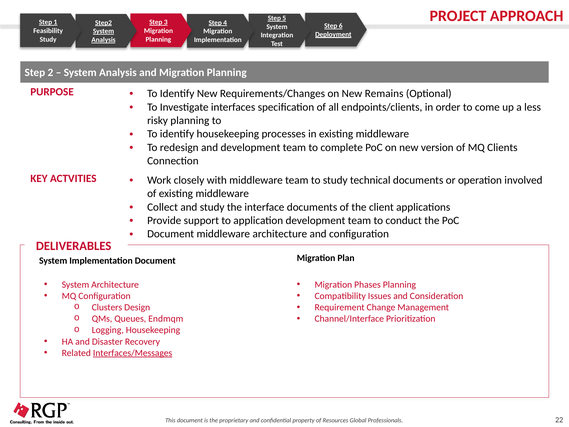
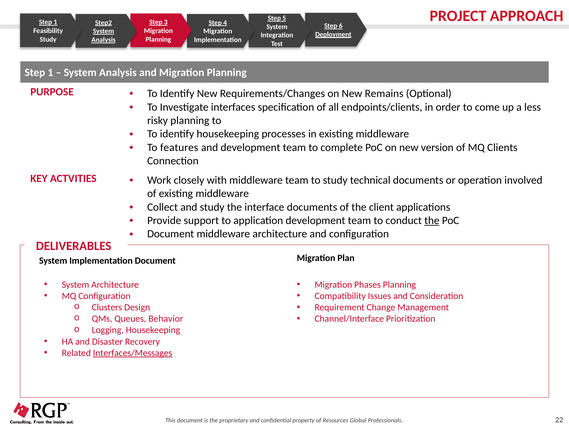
2: 2 -> 1 (50, 73)
redesign: redesign -> features (179, 147)
the underline: none -> present (432, 220)
Endmqm: Endmqm -> Behavior (166, 319)
